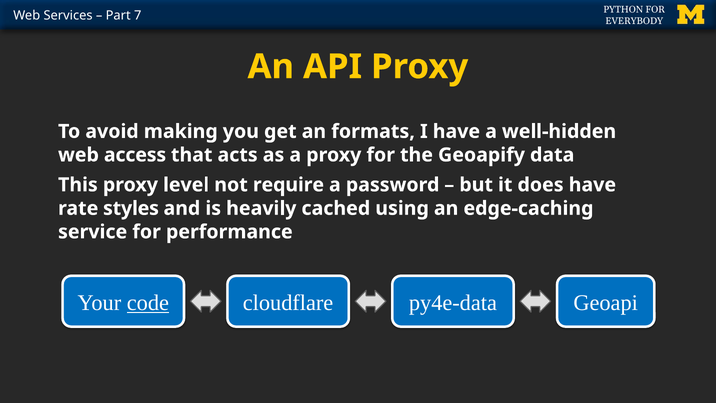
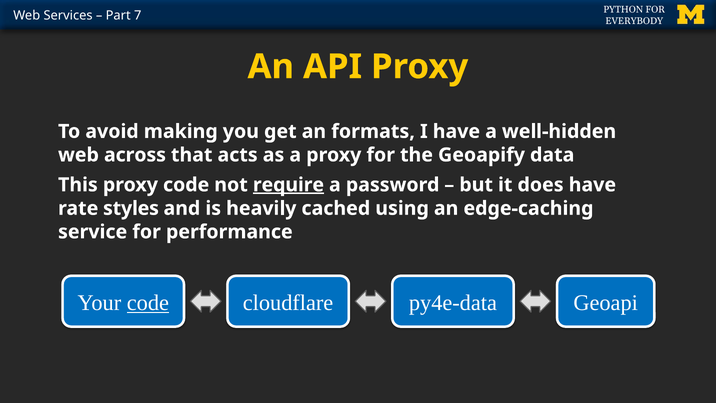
access: access -> across (135, 155)
proxy level: level -> code (186, 185)
require underline: none -> present (288, 185)
